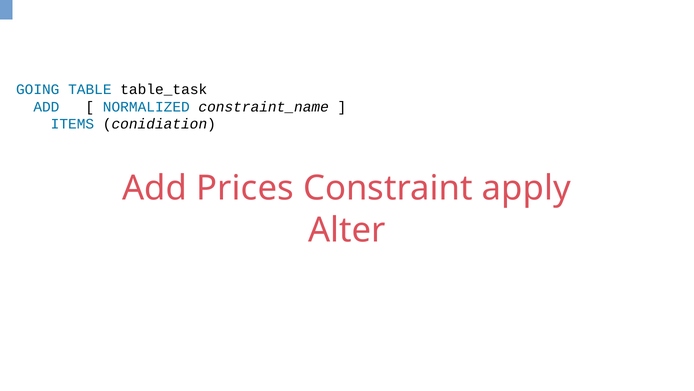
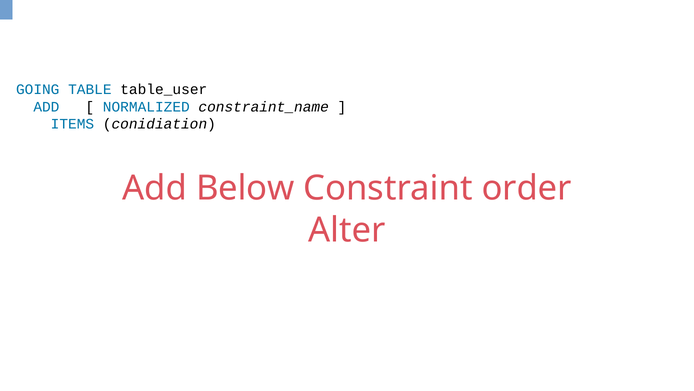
table_task: table_task -> table_user (164, 89)
Prices: Prices -> Below (245, 188)
apply: apply -> order (527, 188)
